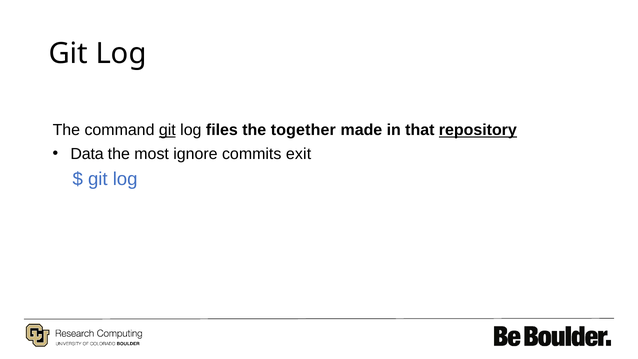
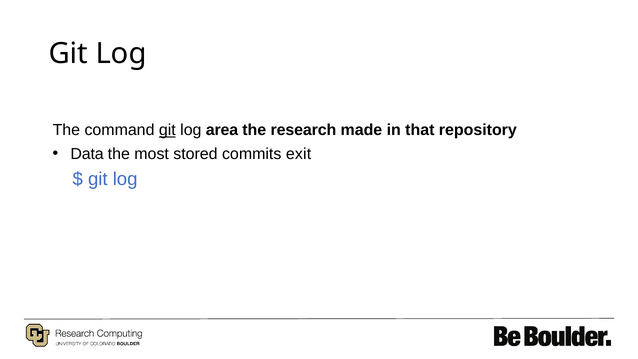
files: files -> area (222, 130)
together: together -> research (303, 130)
repository underline: present -> none (478, 130)
ignore: ignore -> stored (195, 154)
